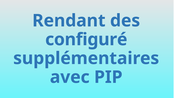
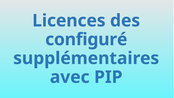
Rendant: Rendant -> Licences (69, 21)
